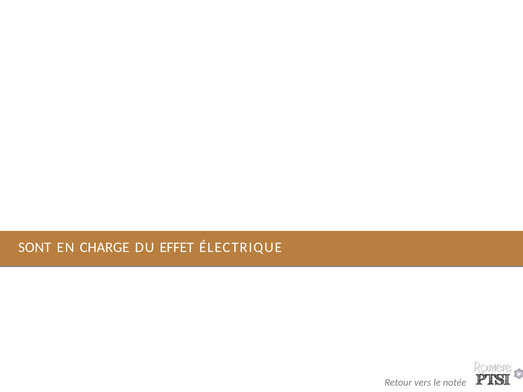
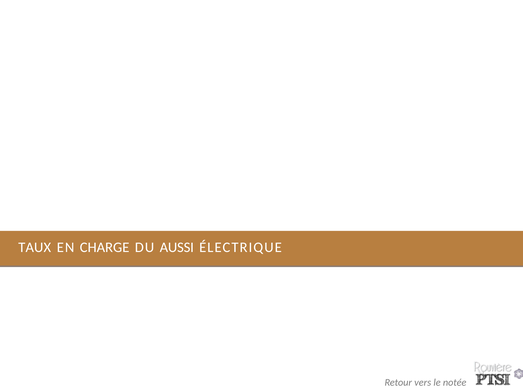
SONT: SONT -> TAUX (35, 248)
EFFET: EFFET -> AUSSI (177, 248)
